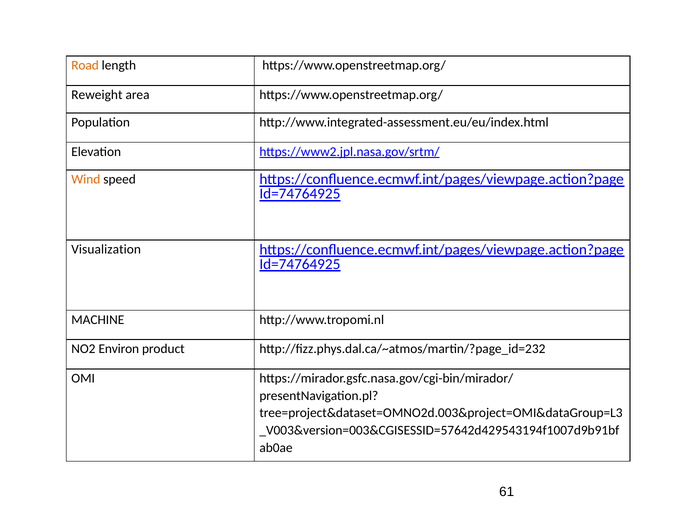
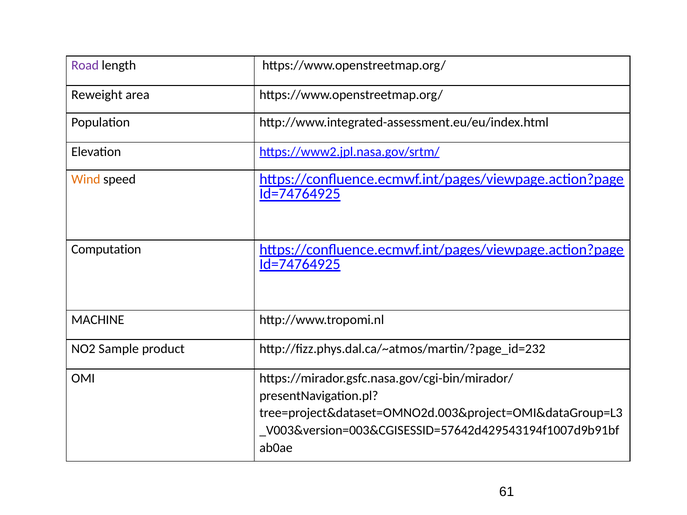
Road colour: orange -> purple (85, 66)
Visualization: Visualization -> Computation (106, 250)
Environ: Environ -> Sample (119, 349)
